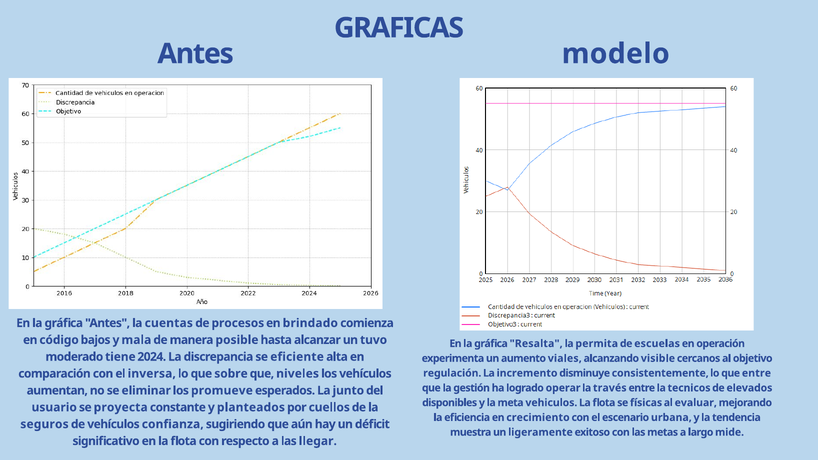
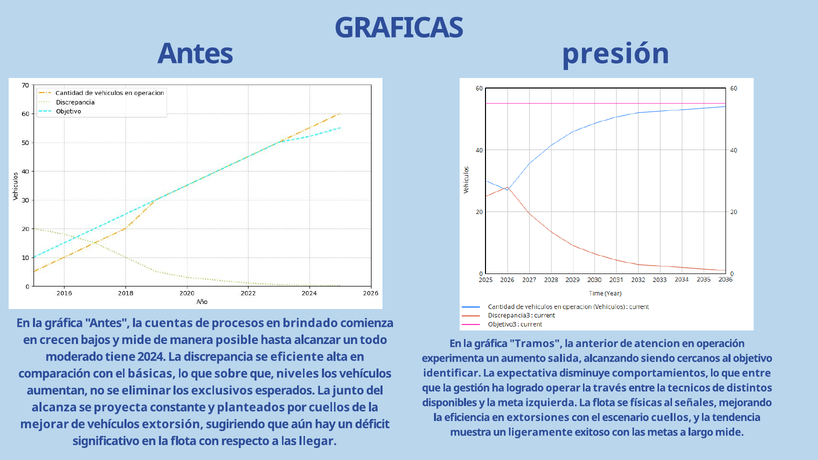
modelo: modelo -> presión (616, 54)
código: código -> crecen (59, 340)
y mala: mala -> mide (136, 340)
tuvo: tuvo -> todo (374, 340)
Resalta: Resalta -> Tramos (536, 344)
permita: permita -> anterior (597, 344)
escuelas: escuelas -> atencion (657, 344)
viales: viales -> salida (565, 358)
visible: visible -> siendo (658, 358)
regulación: regulación -> identificar (452, 373)
incremento: incremento -> expectativa (527, 373)
consistentemente: consistentemente -> comportamientos (660, 373)
inversa: inversa -> básicas (152, 374)
elevados: elevados -> distintos (749, 388)
promueve: promueve -> exclusivos (222, 391)
vehiculos: vehiculos -> izquierda (551, 403)
evaluar: evaluar -> señales (696, 403)
usuario: usuario -> alcanza (54, 407)
crecimiento: crecimiento -> extorsiones (538, 418)
escenario urbana: urbana -> cuellos (671, 418)
seguros: seguros -> mejorar (44, 424)
confianza: confianza -> extorsión (173, 424)
